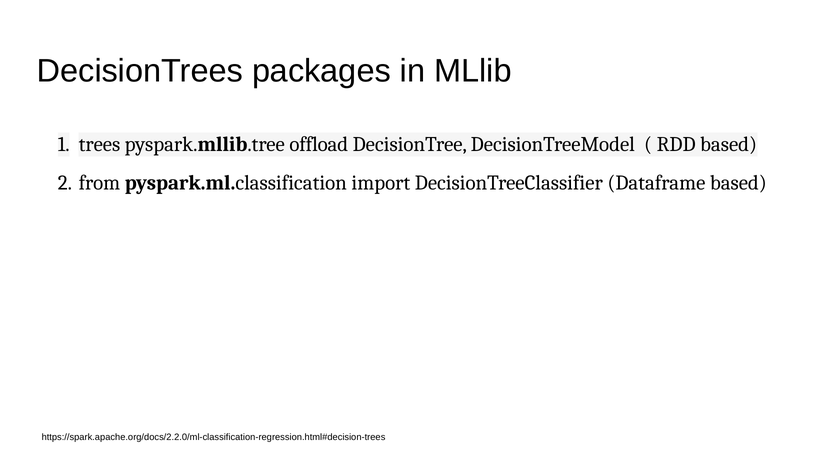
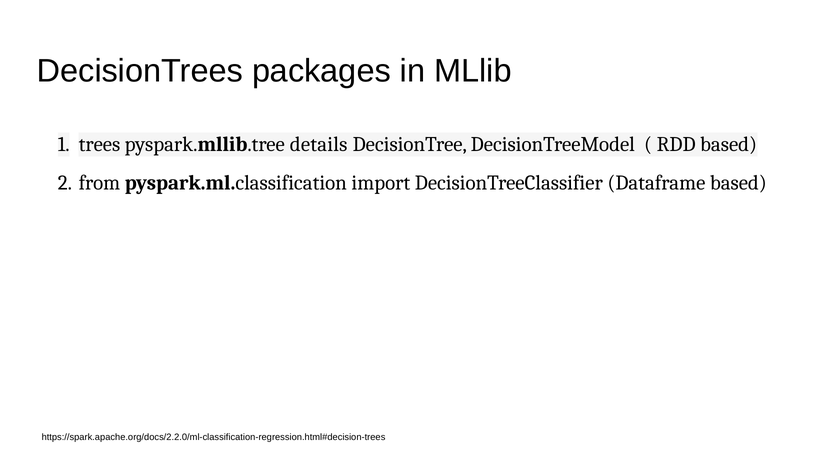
offload: offload -> details (319, 144)
